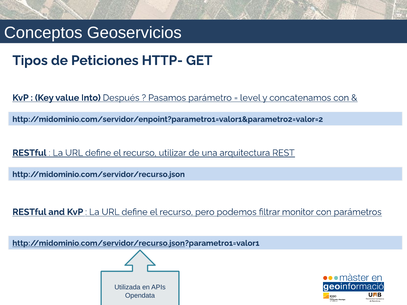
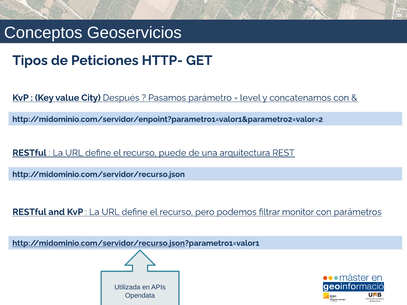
Into: Into -> City (91, 98)
utilizar: utilizar -> puede (173, 153)
